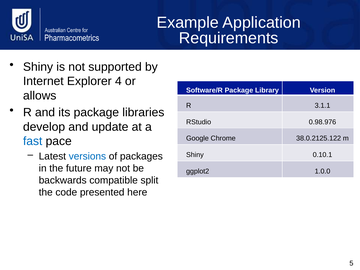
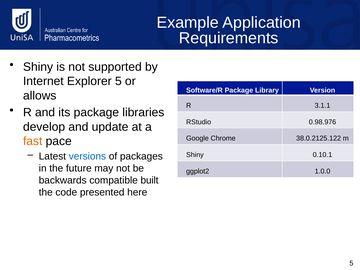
Explorer 4: 4 -> 5 (118, 81)
fast colour: blue -> orange (33, 141)
split: split -> built (150, 180)
